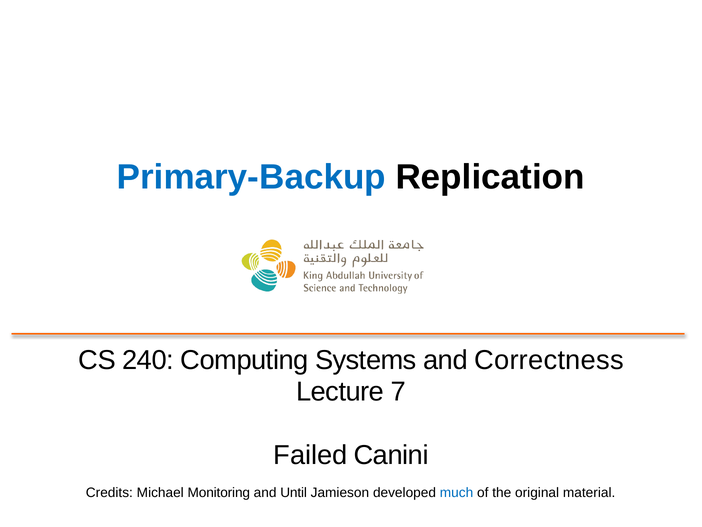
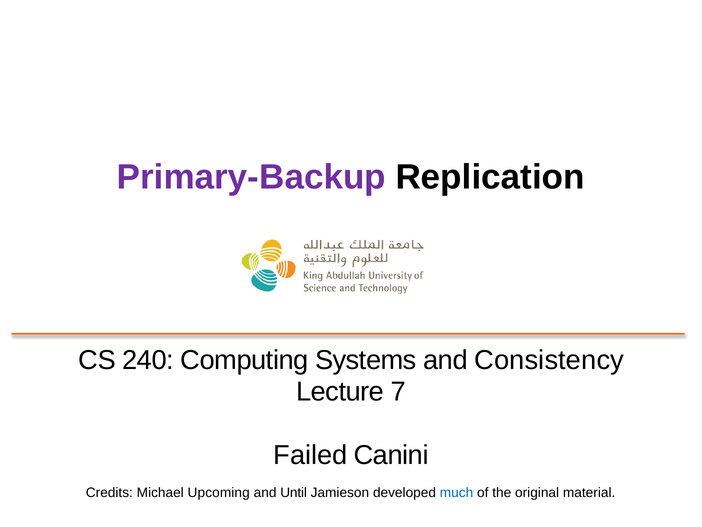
Primary-Backup colour: blue -> purple (251, 177)
Correctness: Correctness -> Consistency (549, 360)
Monitoring: Monitoring -> Upcoming (219, 492)
